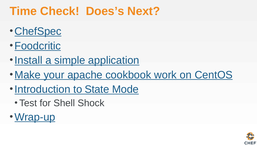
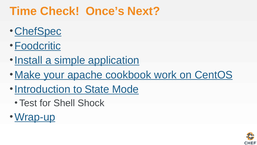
Does’s: Does’s -> Once’s (105, 11)
